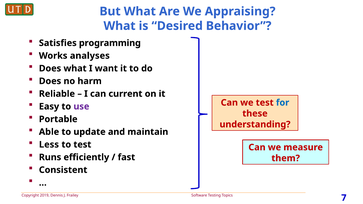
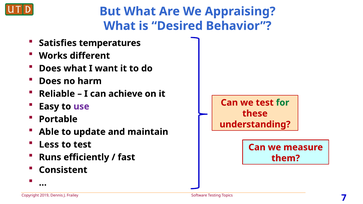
programming: programming -> temperatures (110, 43)
analyses: analyses -> different (90, 56)
current: current -> achieve (125, 94)
for colour: blue -> green (283, 103)
